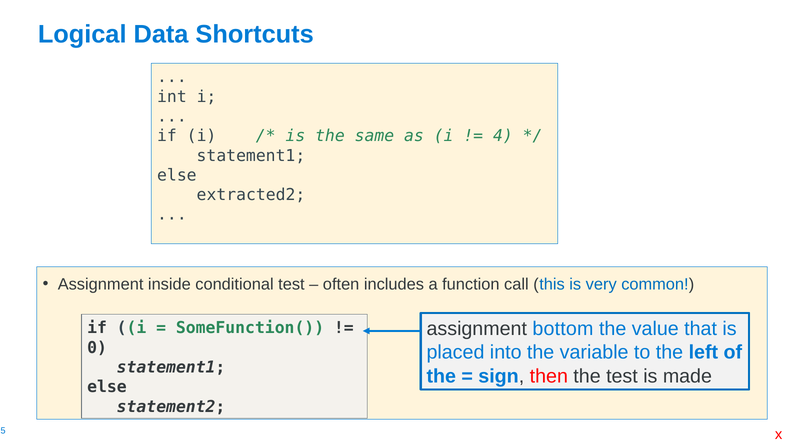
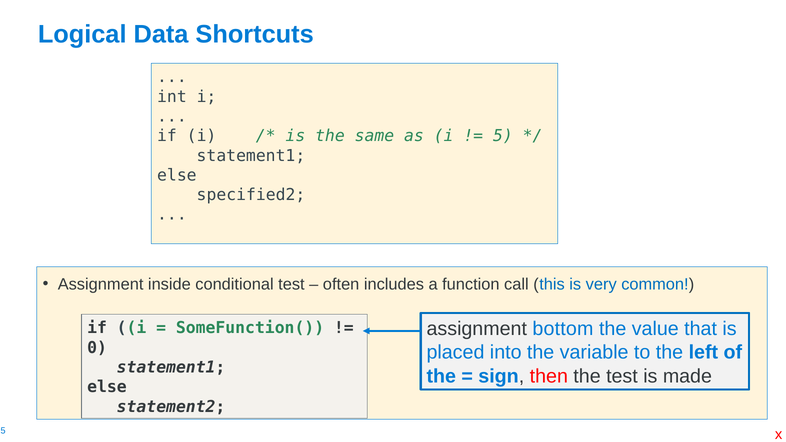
4: 4 -> 5 (503, 136)
extracted2: extracted2 -> specified2 (251, 195)
